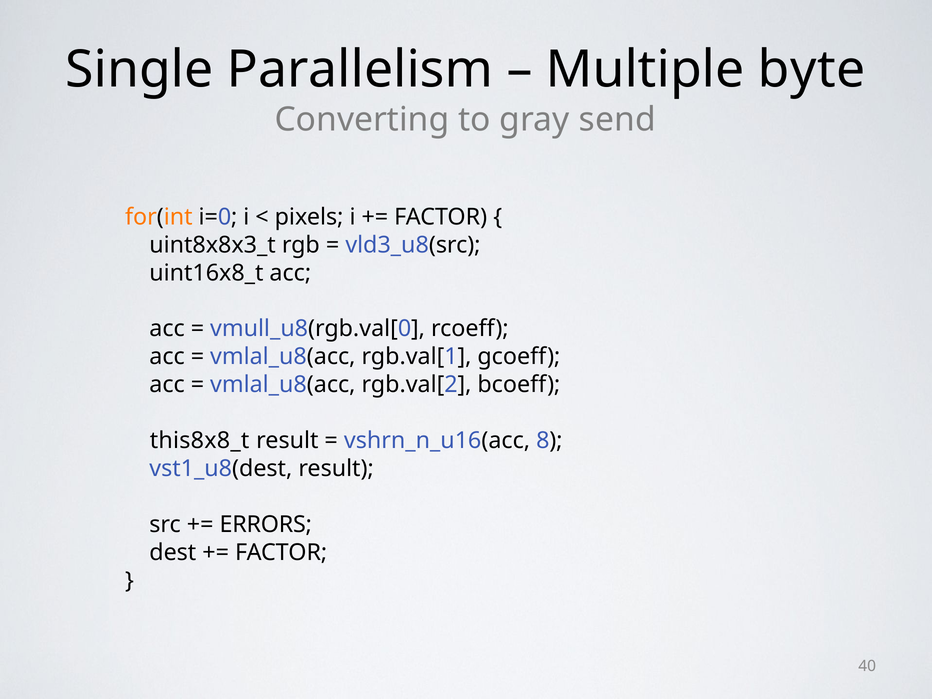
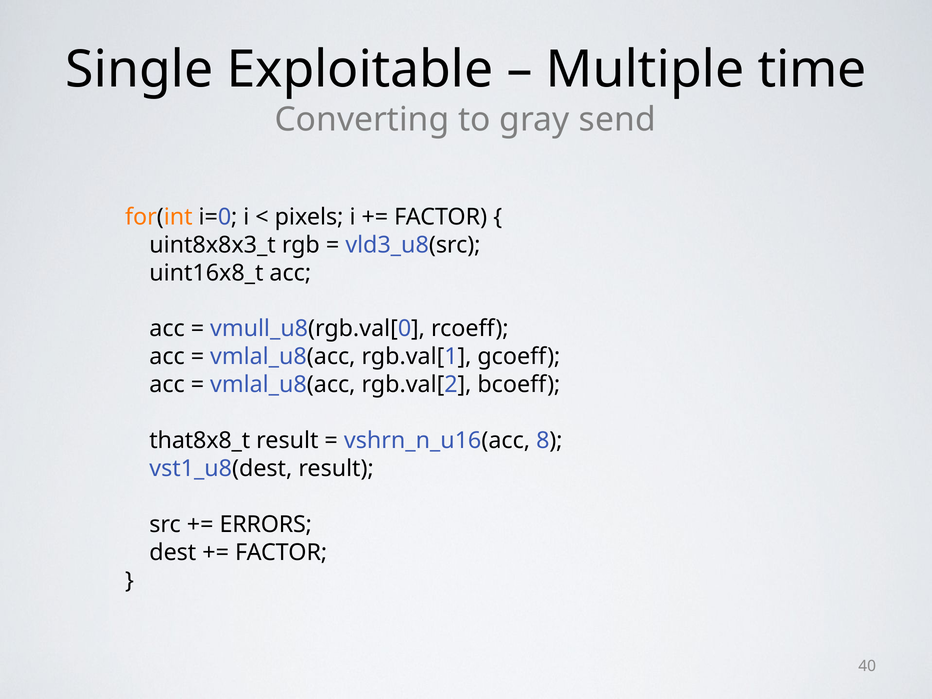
Parallelism: Parallelism -> Exploitable (360, 70)
byte: byte -> time (812, 70)
this8x8_t: this8x8_t -> that8x8_t (200, 441)
